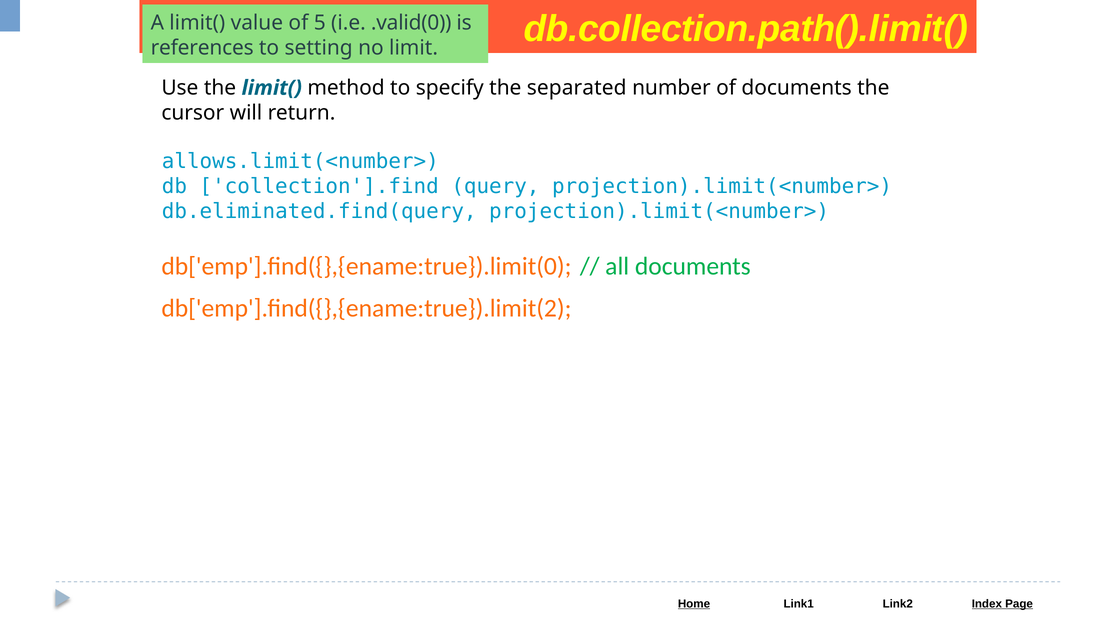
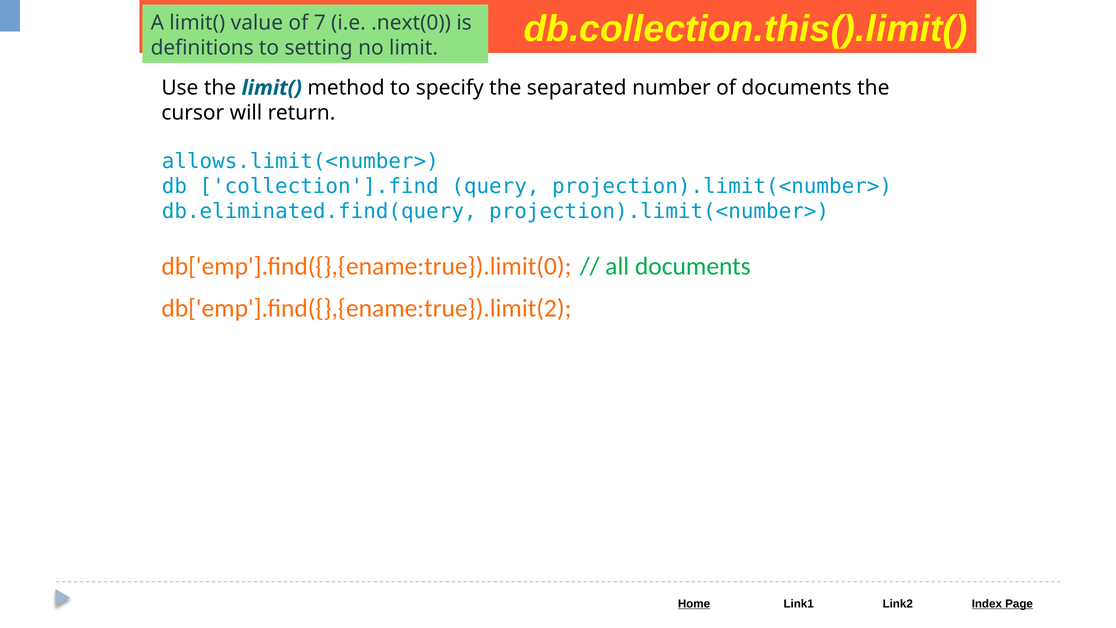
db.collection.path().limit(: db.collection.path().limit( -> db.collection.this().limit( (746, 29)
5: 5 -> 7 (320, 23)
.valid(0: .valid(0 -> .next(0 (411, 23)
references: references -> definitions (202, 48)
